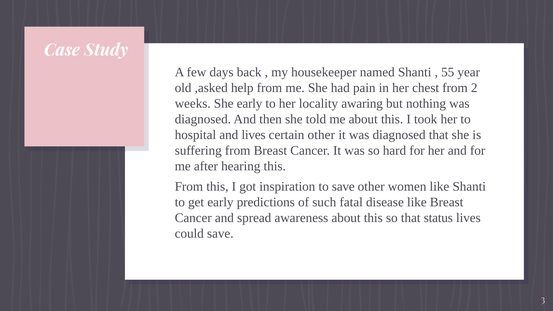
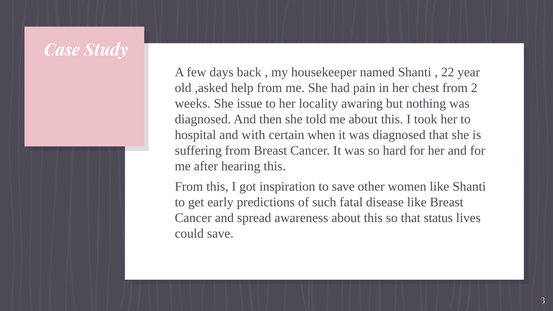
55: 55 -> 22 (448, 72)
She early: early -> issue (250, 104)
and lives: lives -> with (253, 135)
certain other: other -> when (321, 135)
